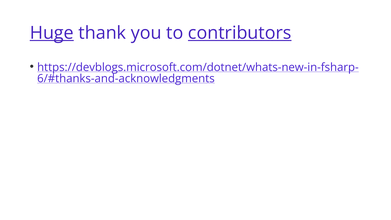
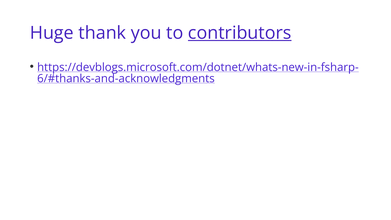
Huge underline: present -> none (52, 33)
